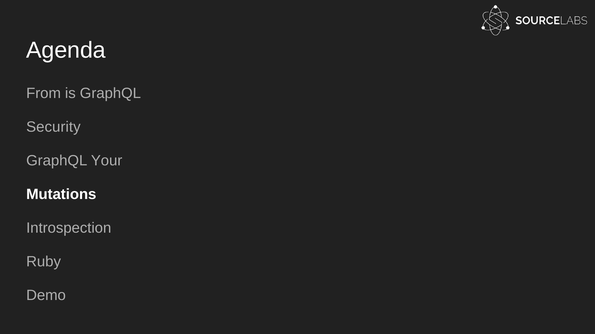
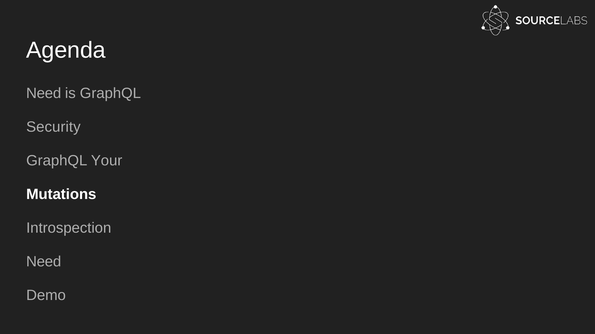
From: From -> Need (44, 94)
Ruby: Ruby -> Need (44, 262)
